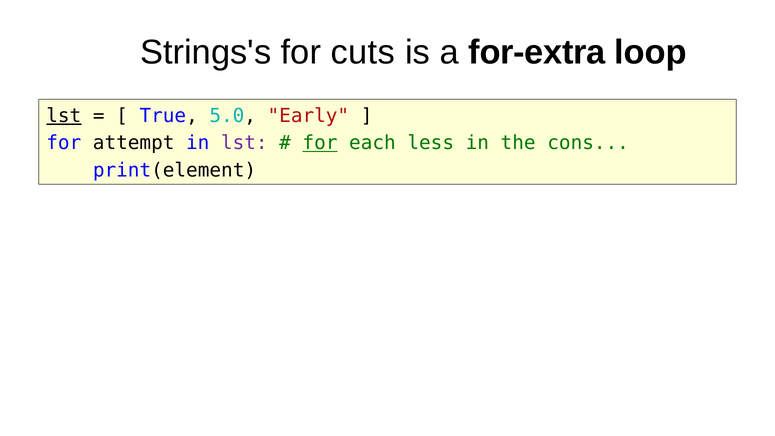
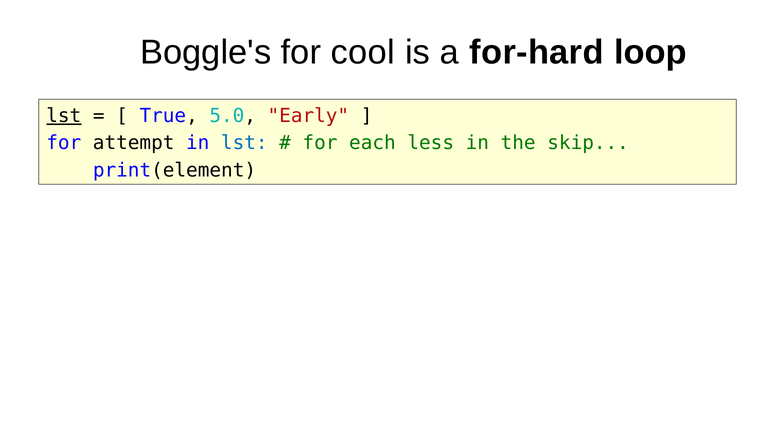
Strings's: Strings's -> Boggle's (206, 52)
cuts: cuts -> cool (363, 52)
for-extra: for-extra -> for-hard (537, 52)
lst colour: purple -> blue (244, 143)
for underline: present -> none (320, 143)
cons: cons -> skip (588, 143)
